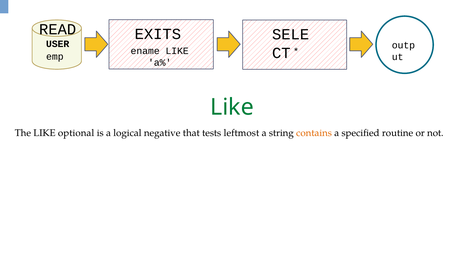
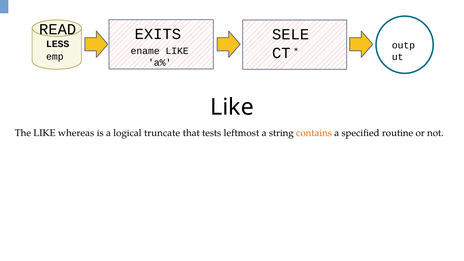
USER: USER -> LESS (58, 44)
Like colour: green -> black (232, 107)
optional: optional -> whereas (76, 133)
negative: negative -> truncate (162, 133)
